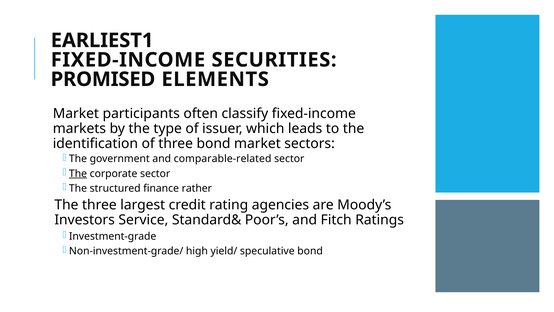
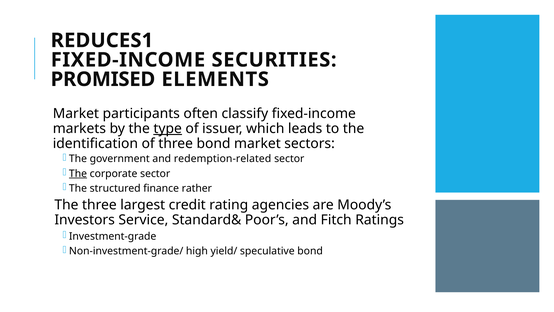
EARLIEST1: EARLIEST1 -> REDUCES1 (102, 40)
type underline: none -> present (168, 128)
comparable-related: comparable-related -> redemption-related (223, 159)
